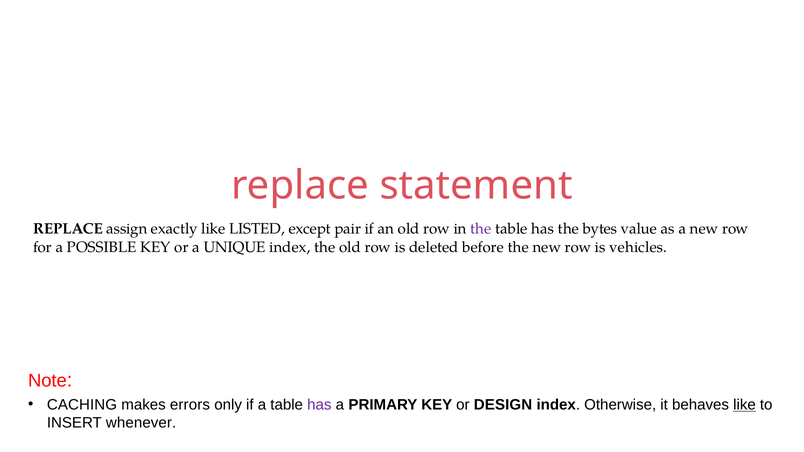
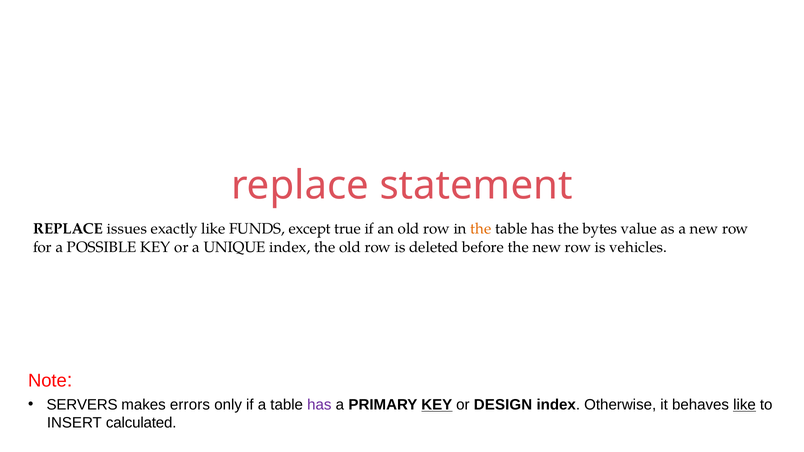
assign: assign -> issues (127, 229)
LISTED: LISTED -> FUNDS (257, 229)
pair: pair -> true (348, 229)
the colour: purple -> orange (481, 229)
CACHING: CACHING -> SERVERS (82, 405)
KEY underline: none -> present (437, 405)
whenever: whenever -> calculated (141, 423)
